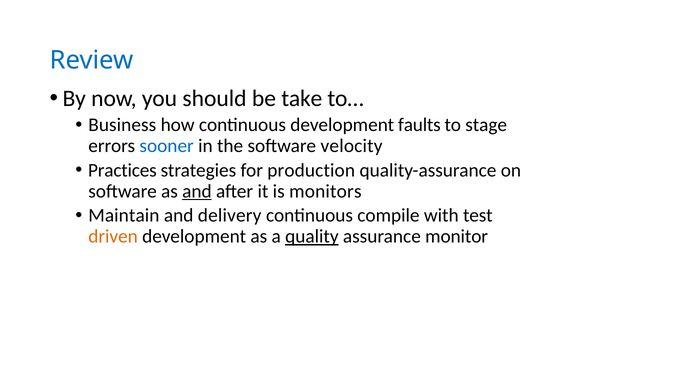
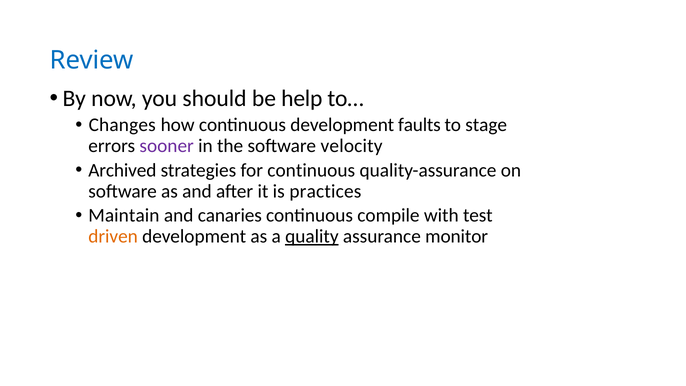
take: take -> help (302, 98)
Business: Business -> Changes (122, 125)
sooner colour: blue -> purple (167, 146)
Practices: Practices -> Archived (122, 170)
for production: production -> continuous (311, 170)
and underline: present -> none (197, 191)
monitors: monitors -> practices (325, 191)
delivery: delivery -> canaries (230, 216)
